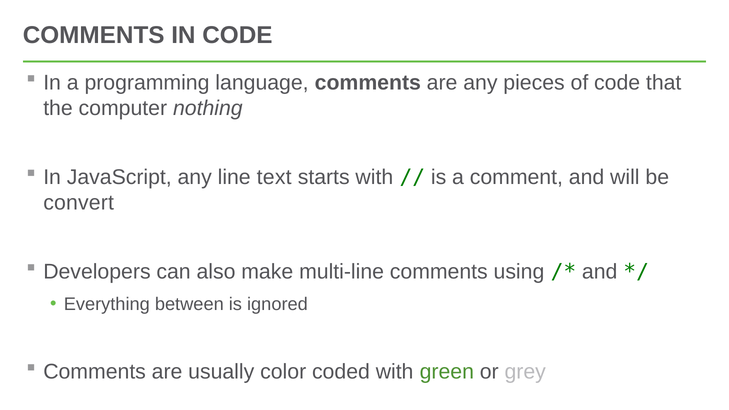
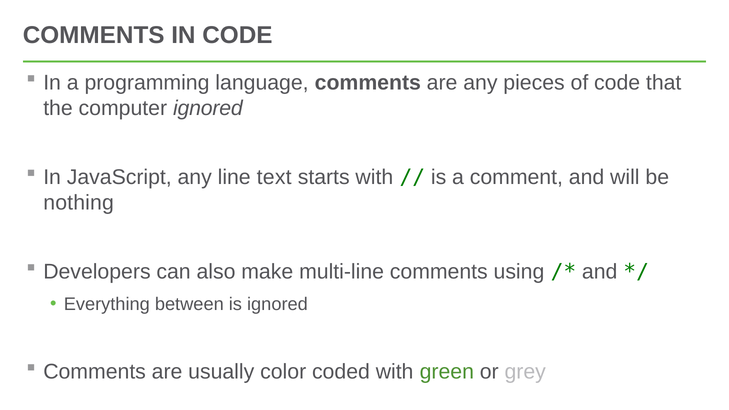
computer nothing: nothing -> ignored (208, 108)
convert: convert -> nothing (79, 203)
